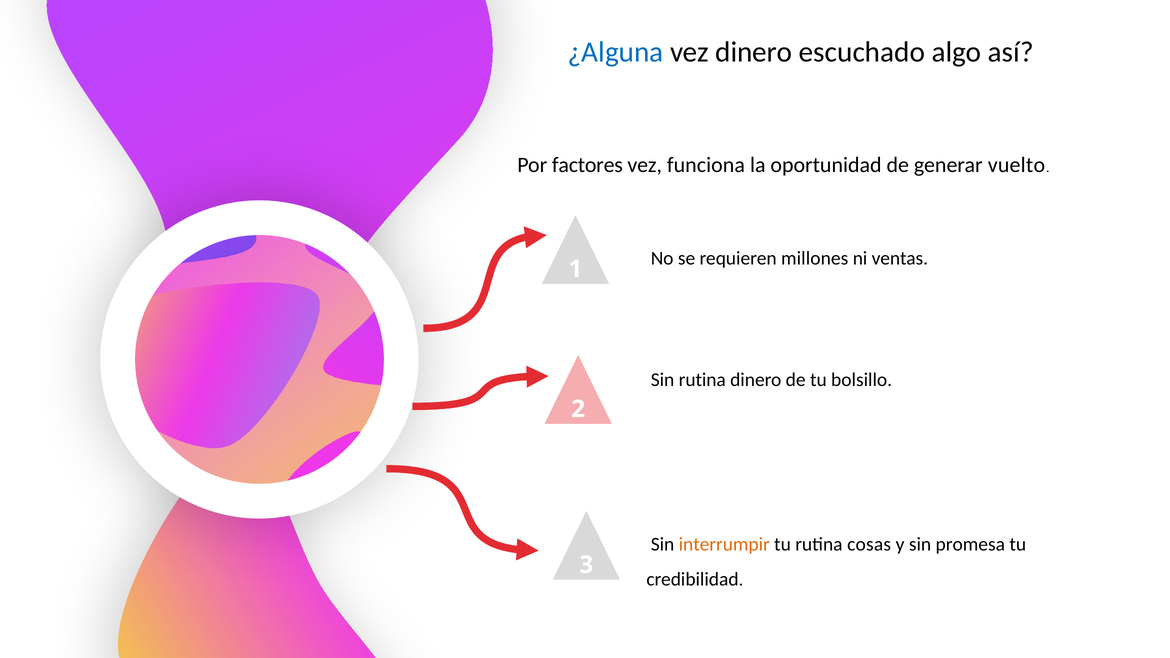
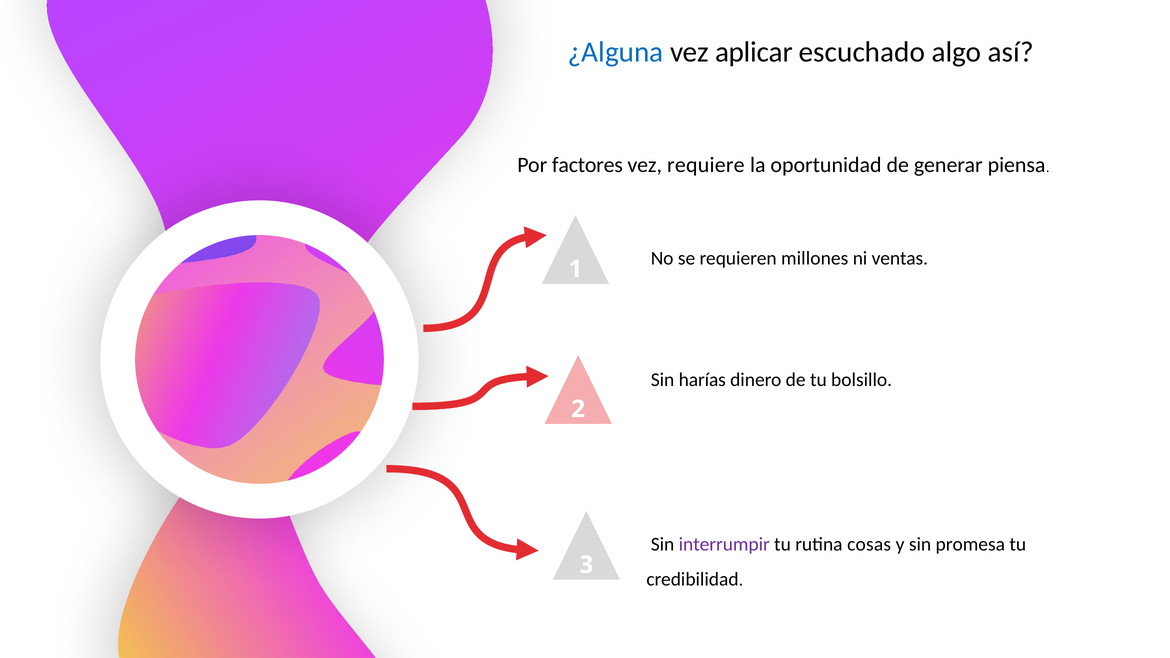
vez dinero: dinero -> aplicar (754, 52)
funciona: funciona -> requiere (706, 165)
vuelto: vuelto -> piensa (1017, 165)
Sin rutina: rutina -> harías (702, 380)
interrumpir colour: orange -> purple (724, 544)
